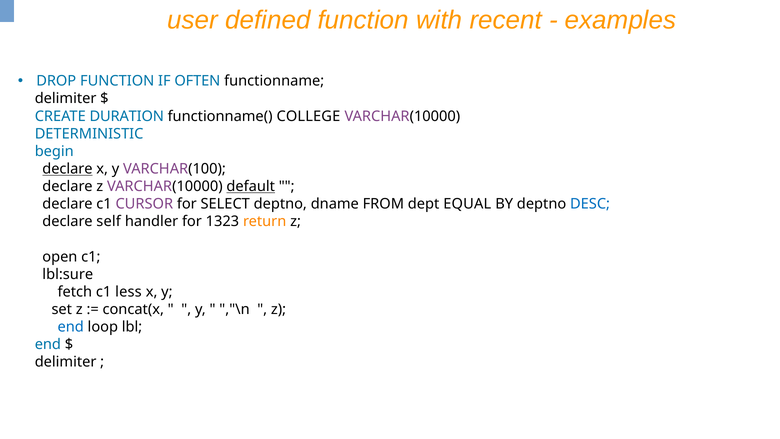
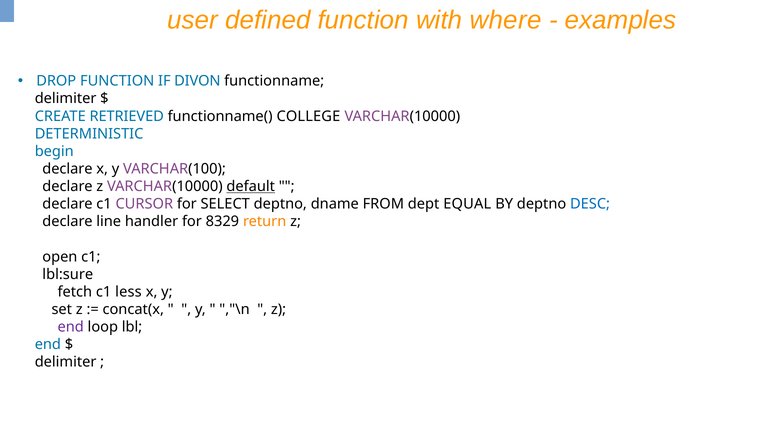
recent: recent -> where (506, 20)
OFTEN: OFTEN -> DIVON (197, 81)
DURATION: DURATION -> RETRIEVED (127, 116)
declare underline: present -> none (67, 169)
self: self -> line (109, 221)
1323: 1323 -> 8329 (222, 221)
end colour: blue -> purple (71, 327)
